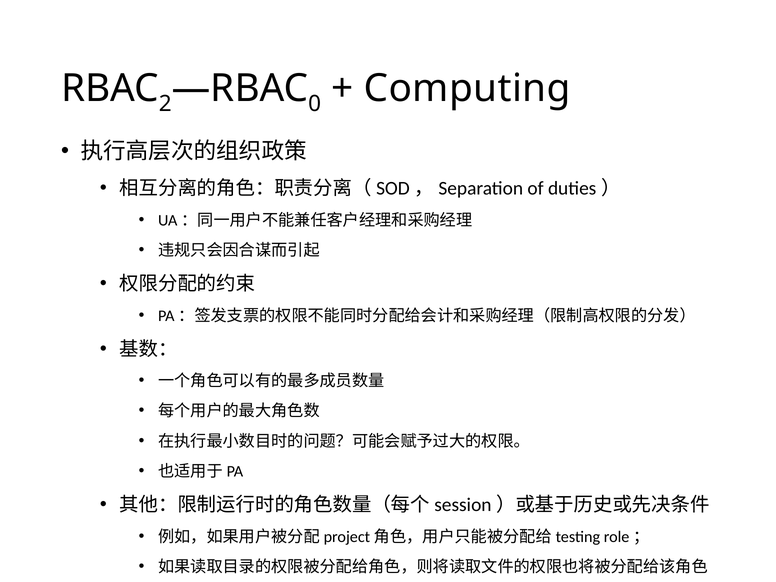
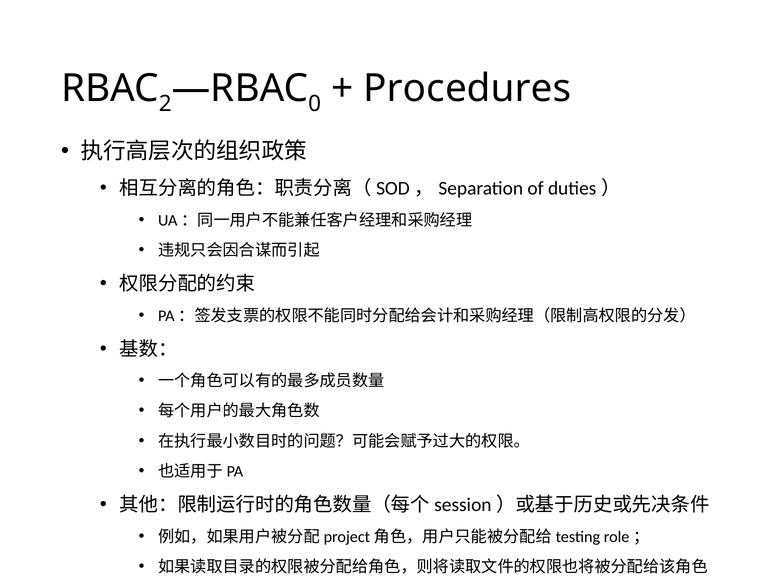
Computing: Computing -> Procedures (467, 89)
